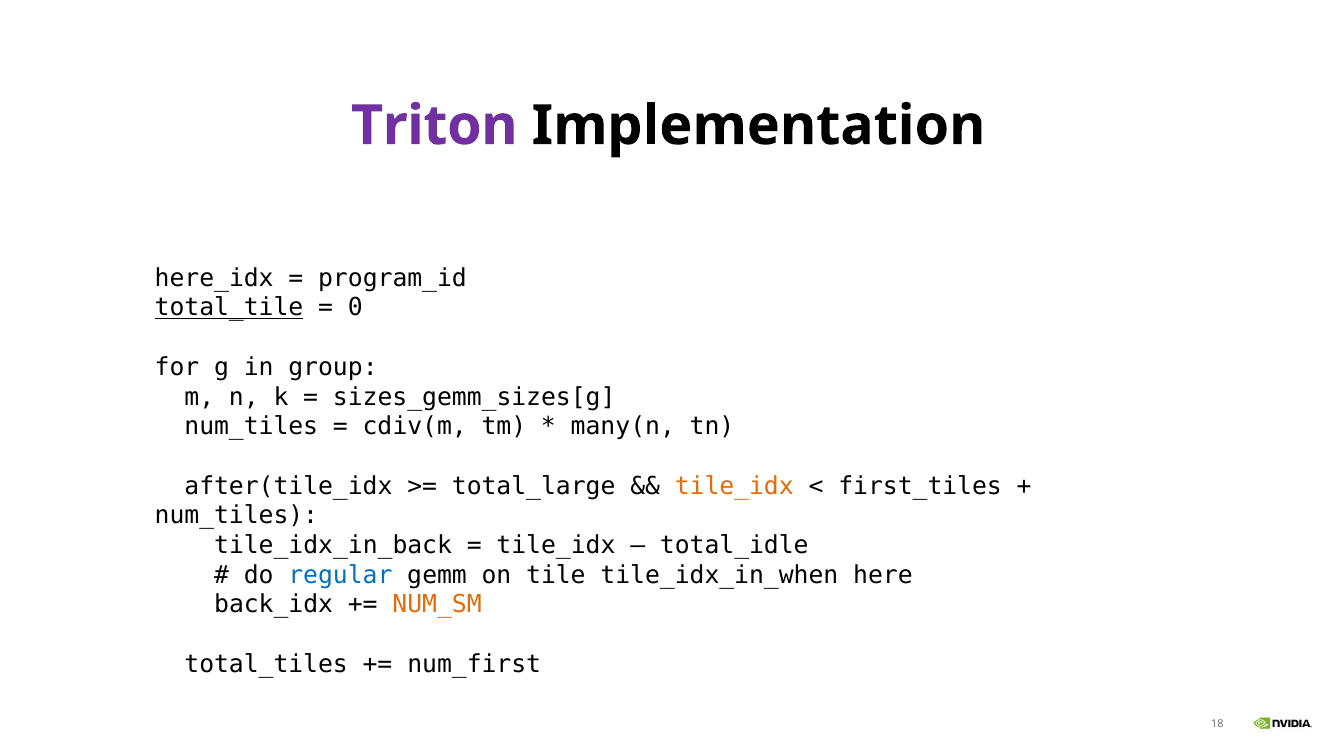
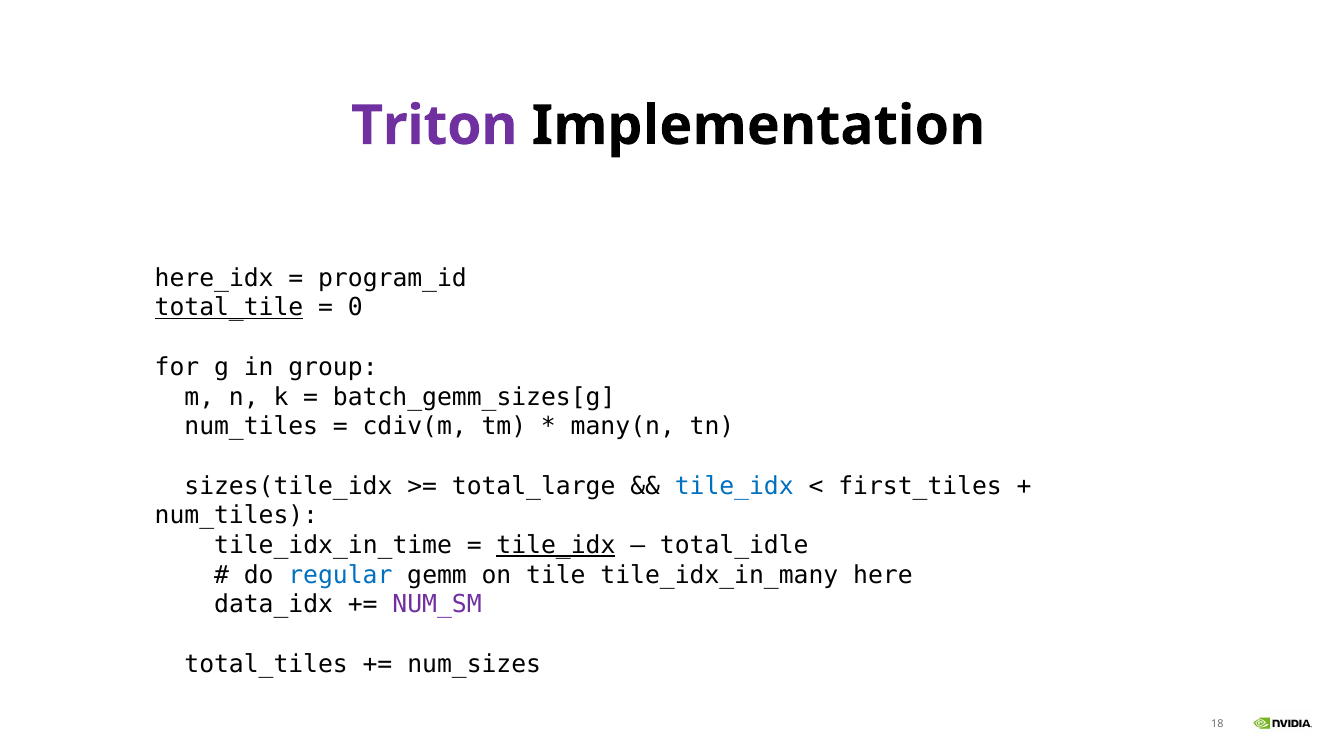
sizes_gemm_sizes[g: sizes_gemm_sizes[g -> batch_gemm_sizes[g (474, 397)
after(tile_idx: after(tile_idx -> sizes(tile_idx (288, 486)
tile_idx colour: orange -> blue (734, 486)
tile_idx_in_back: tile_idx_in_back -> tile_idx_in_time (333, 545)
tile_idx underline: none -> present (556, 545)
tile_idx_in_when: tile_idx_in_when -> tile_idx_in_many (719, 575)
back_idx: back_idx -> data_idx (274, 605)
NUM_SM colour: orange -> purple (437, 605)
num_first: num_first -> num_sizes (474, 664)
